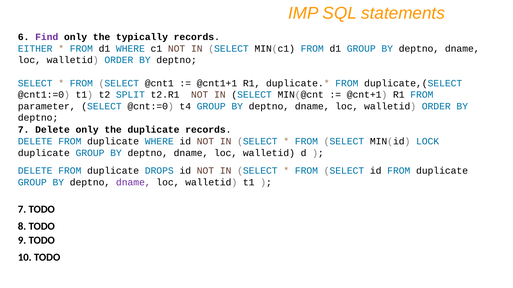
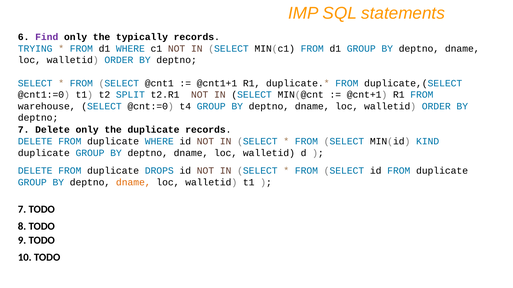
EITHER: EITHER -> TRYING (35, 49)
parameter: parameter -> warehouse (47, 106)
LOCK: LOCK -> KIND (428, 142)
dname colour: purple -> orange (133, 183)
